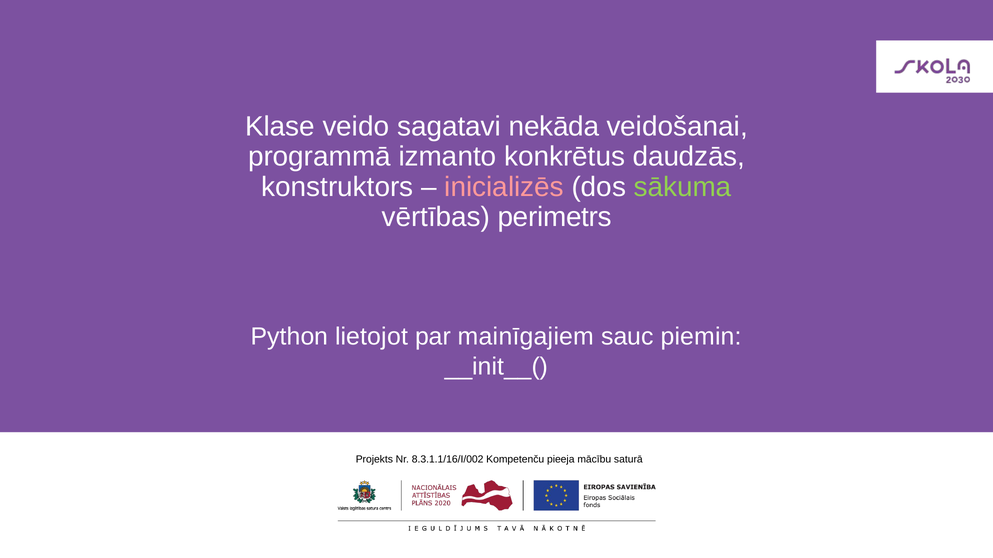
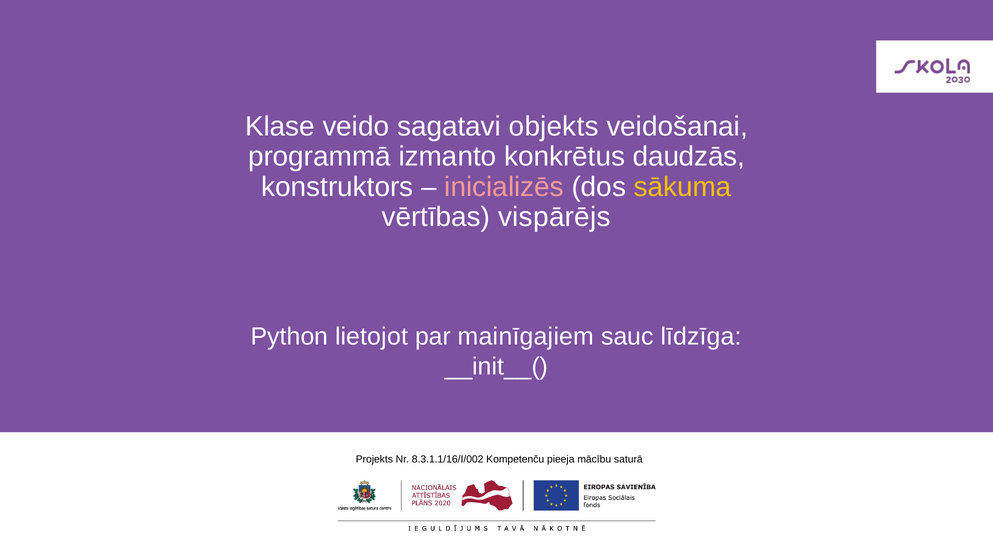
nekāda: nekāda -> objekts (554, 127)
sākuma colour: light green -> yellow (683, 187)
perimetrs: perimetrs -> vispārējs (554, 217)
piemin: piemin -> līdzīga (701, 337)
